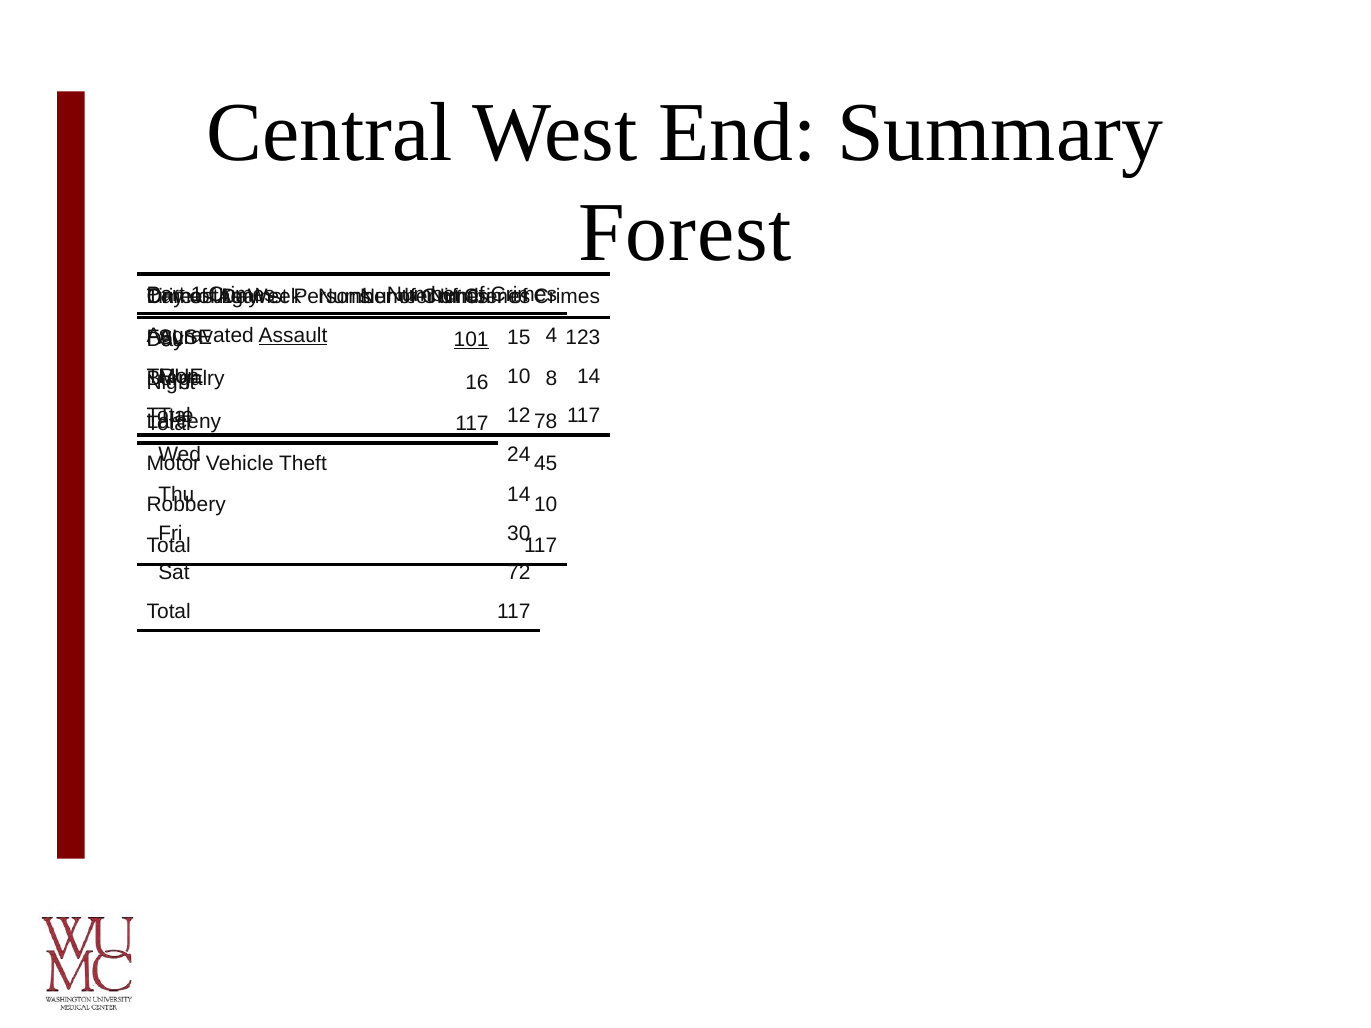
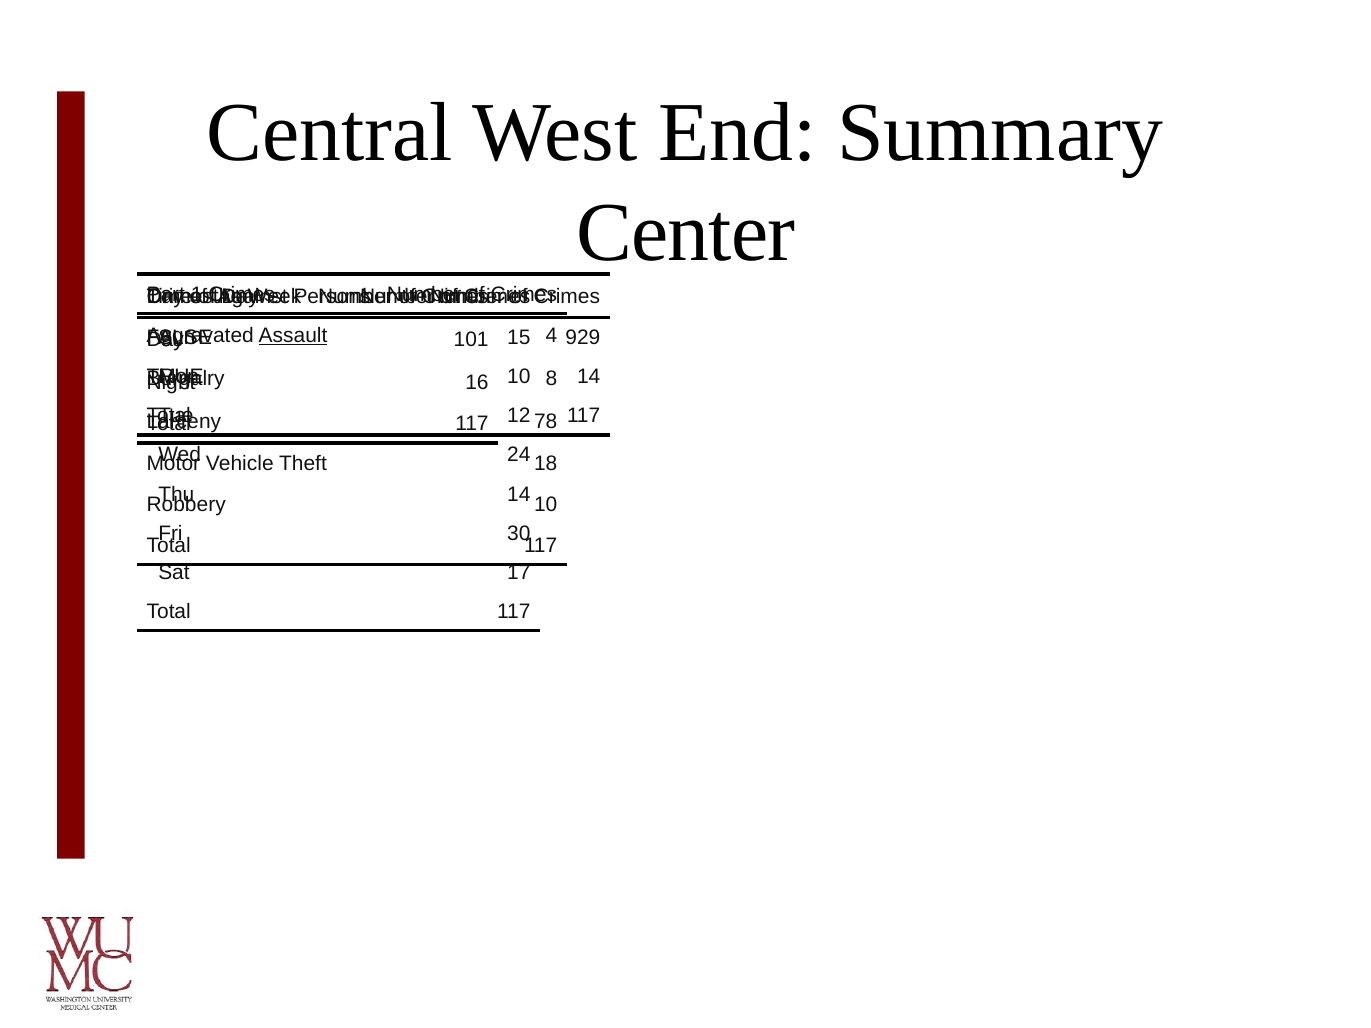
Forest: Forest -> Center (686, 233)
123: 123 -> 929 (583, 338)
101 underline: present -> none (471, 340)
45: 45 -> 18 (546, 463)
72: 72 -> 17 (519, 573)
